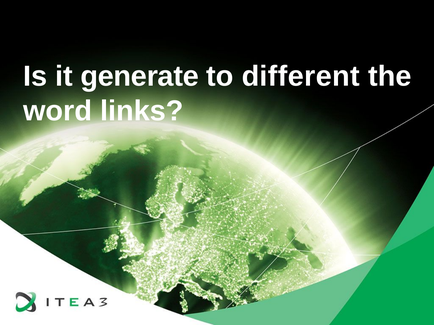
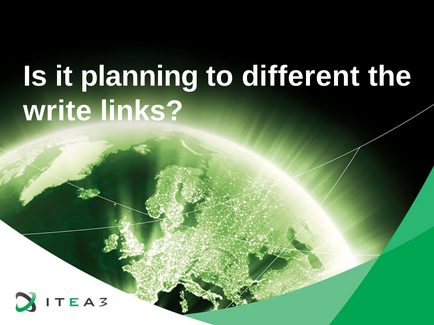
generate: generate -> planning (140, 76)
word: word -> write (57, 111)
